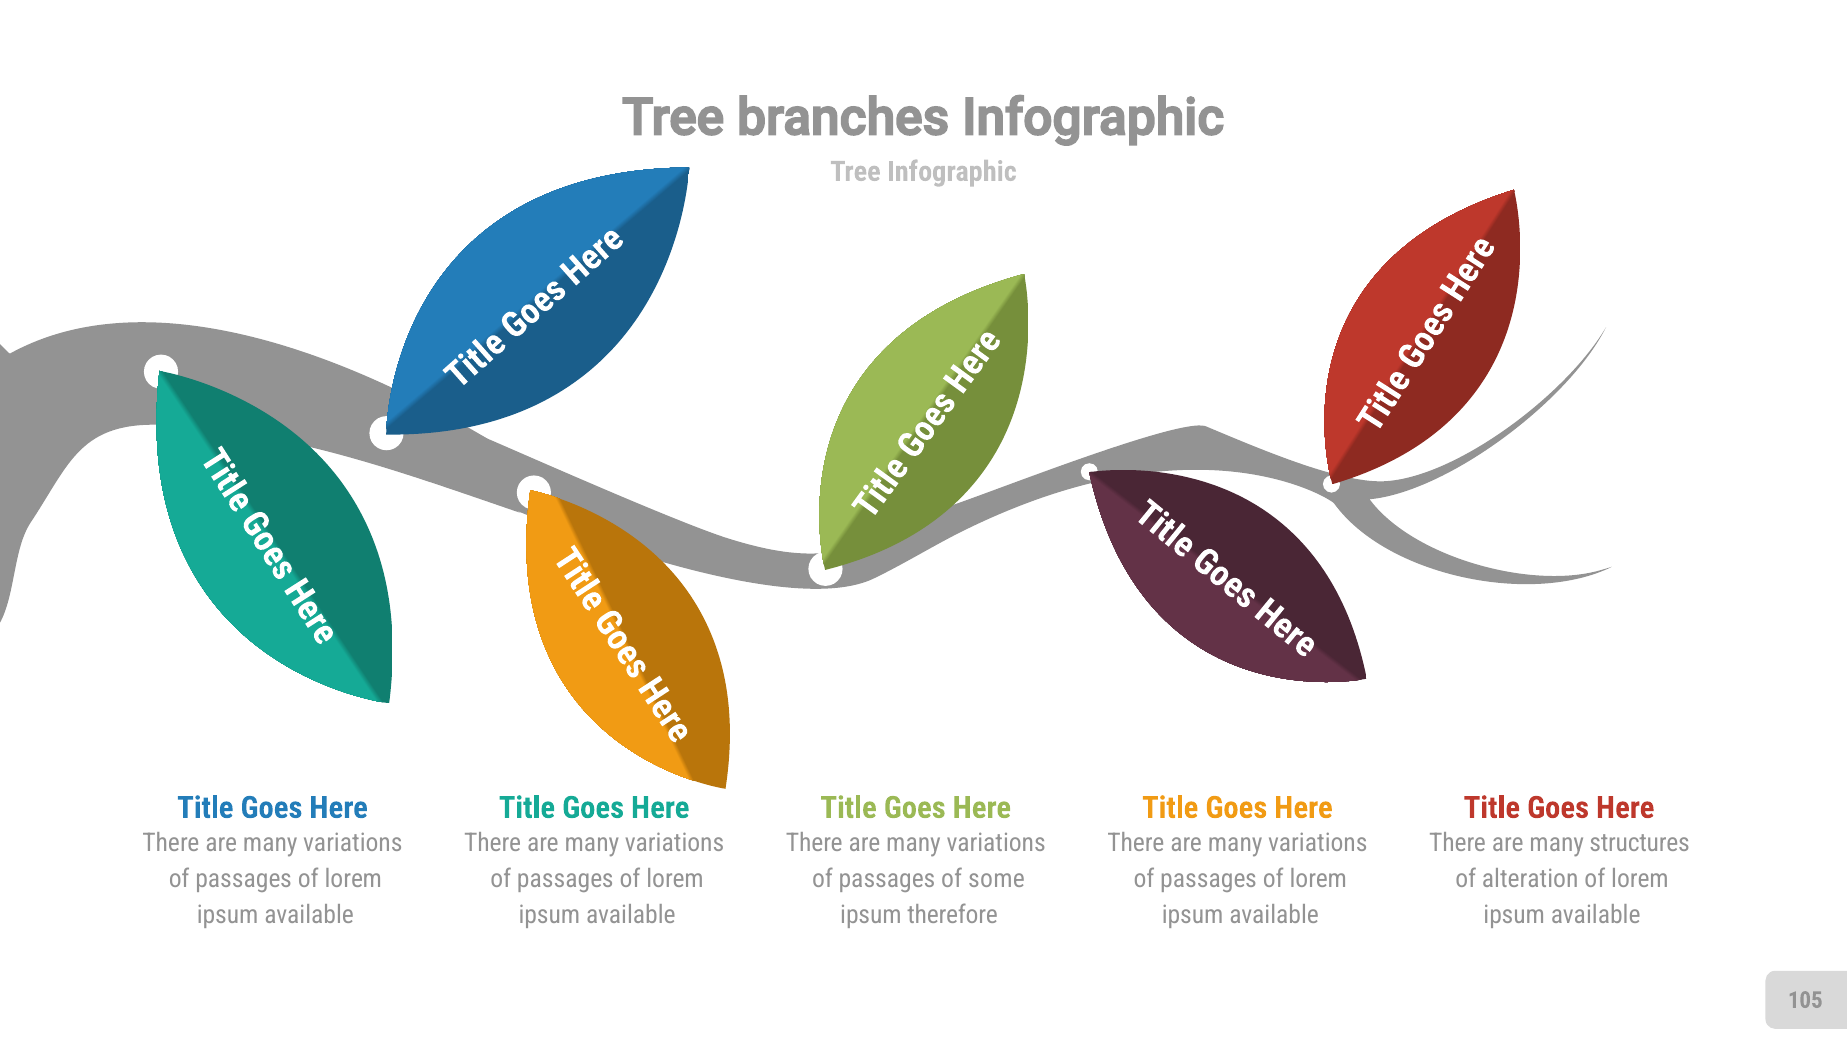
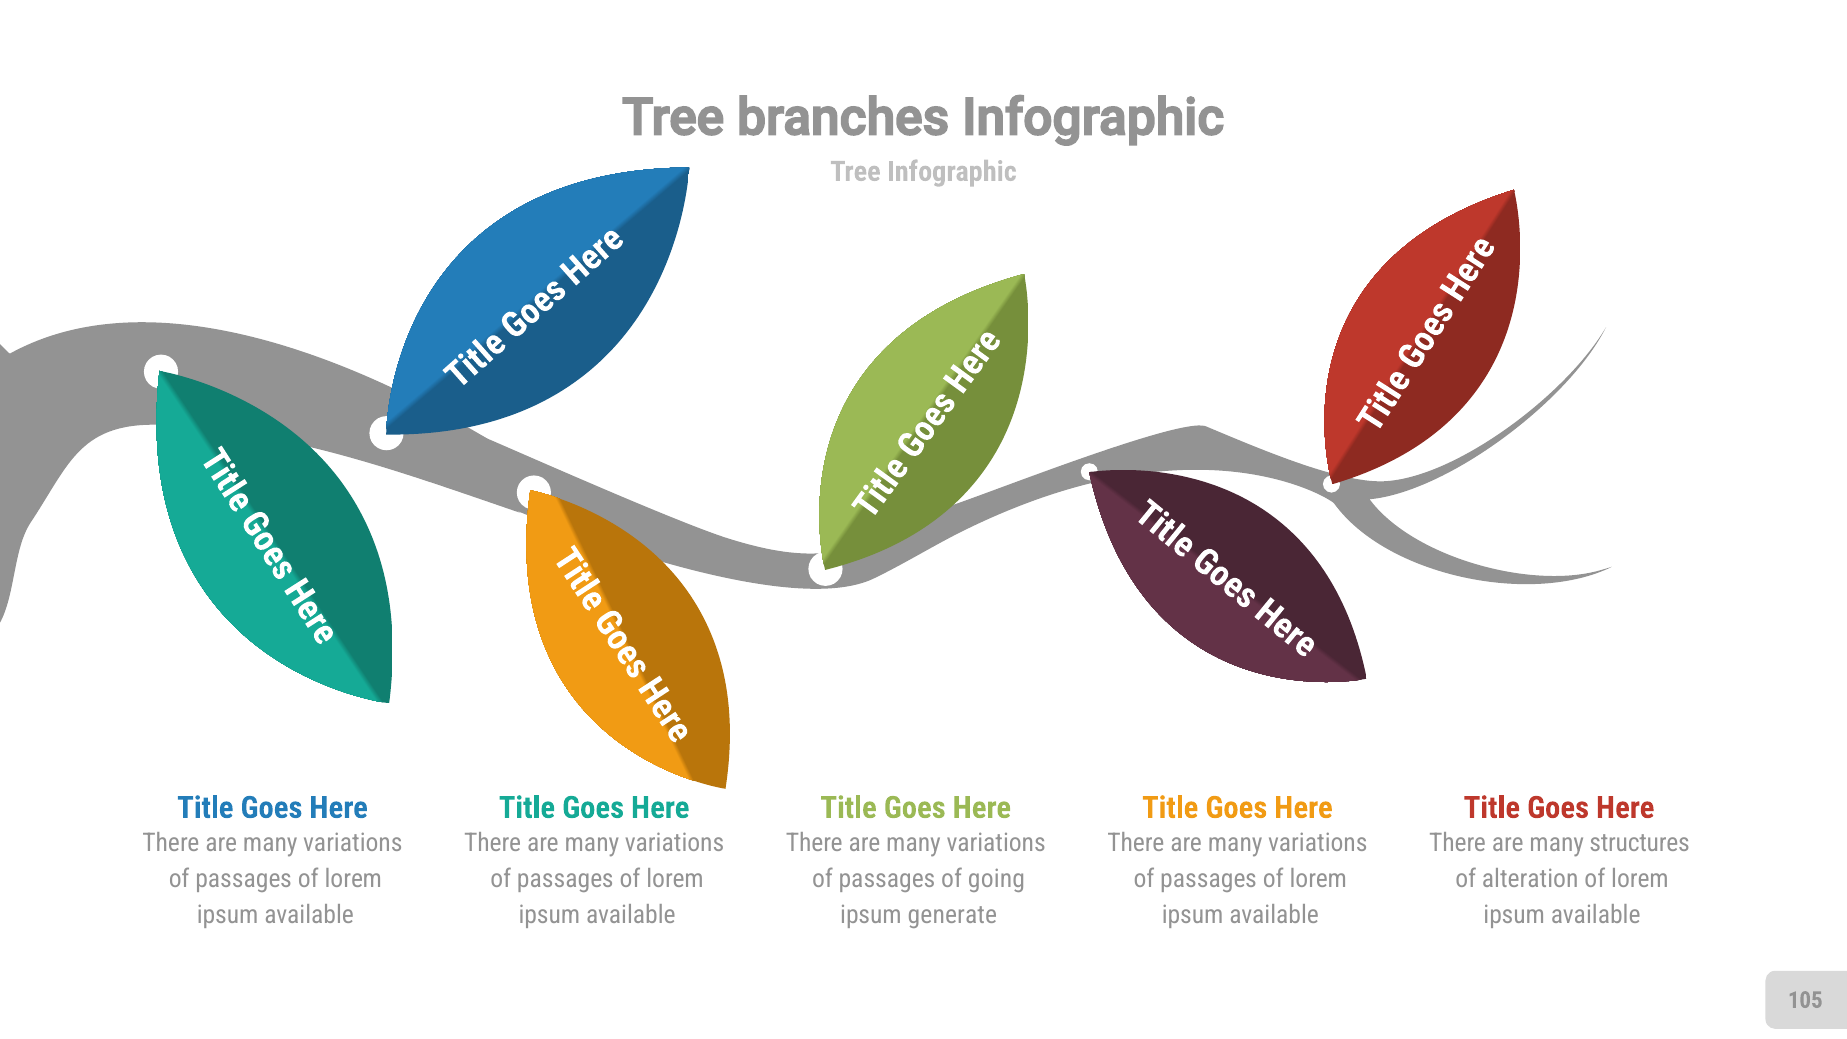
some: some -> going (997, 879)
therefore: therefore -> generate (952, 915)
